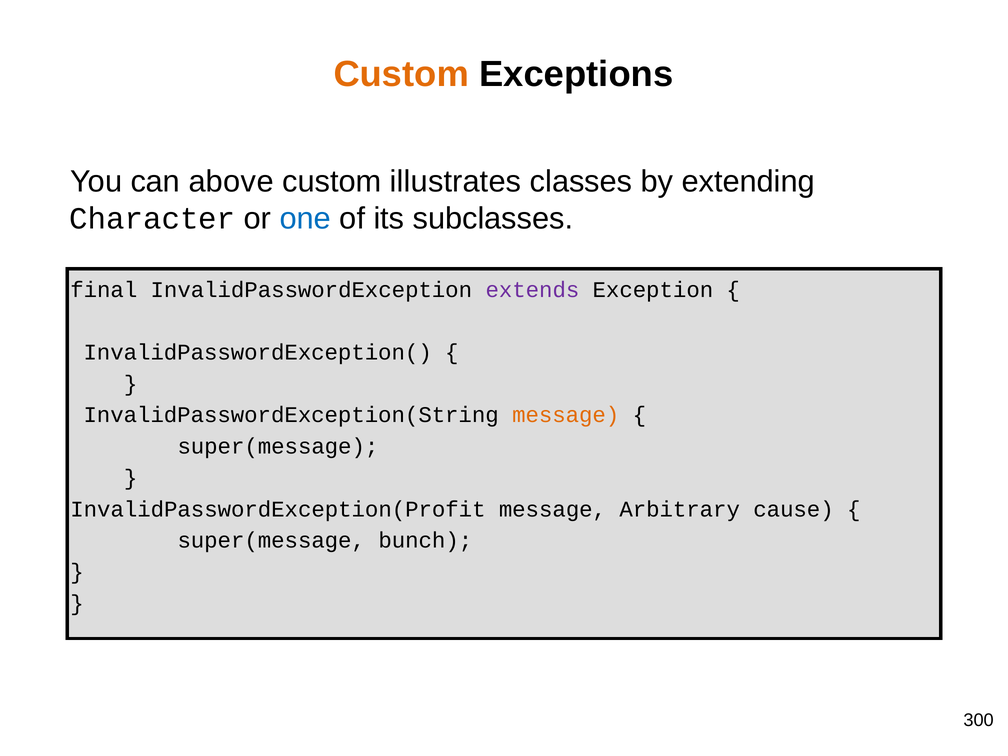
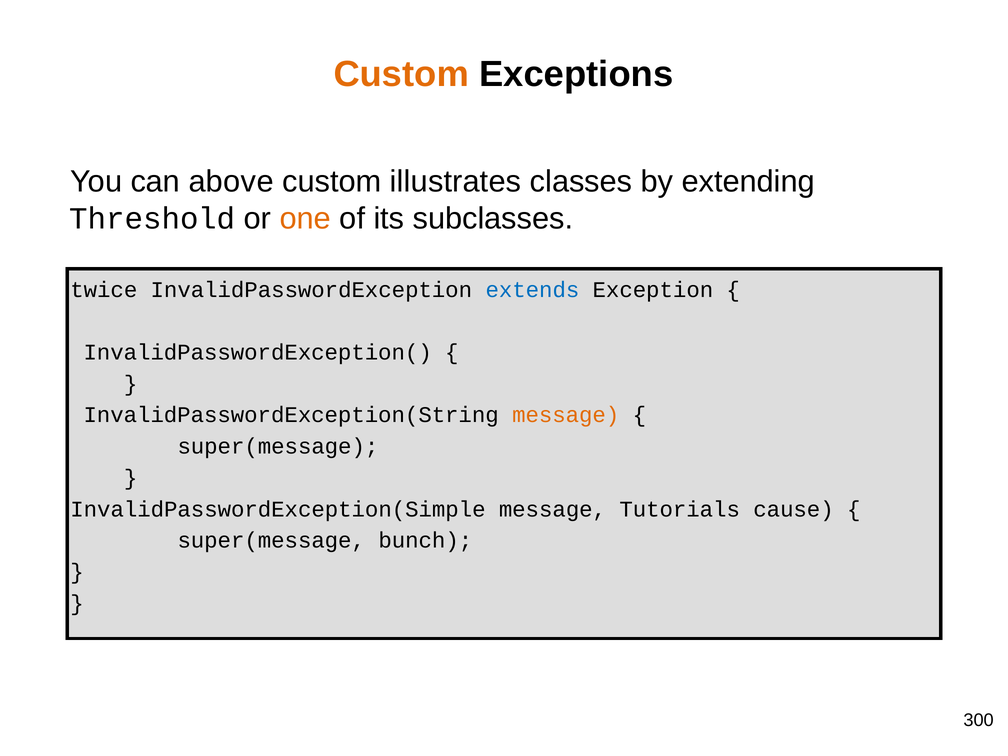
Character: Character -> Threshold (152, 219)
one colour: blue -> orange (305, 219)
final: final -> twice (104, 290)
extends colour: purple -> blue (532, 290)
InvalidPasswordException(Profit: InvalidPasswordException(Profit -> InvalidPasswordException(Simple (278, 509)
Arbitrary: Arbitrary -> Tutorials (680, 509)
